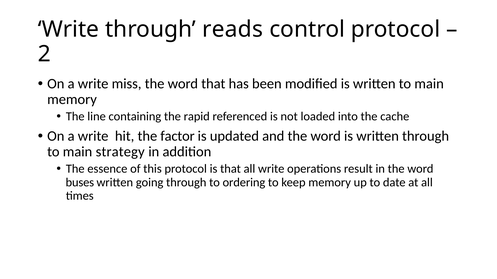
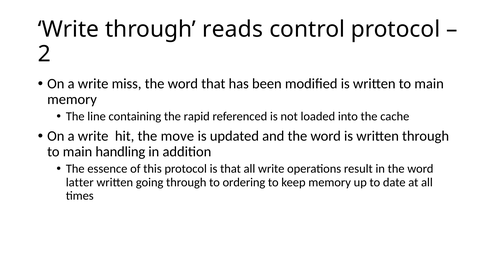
factor: factor -> move (177, 136)
strategy: strategy -> handling (120, 152)
buses: buses -> latter (80, 183)
